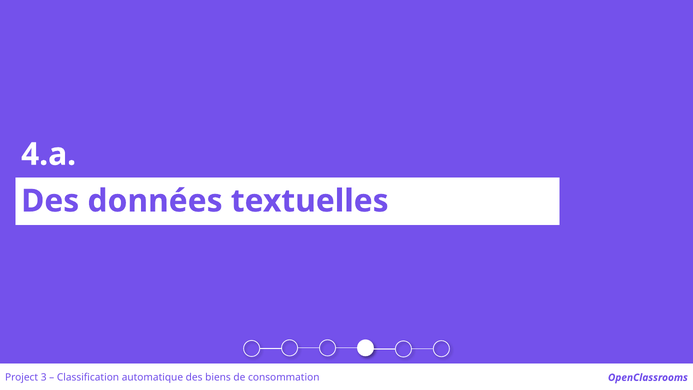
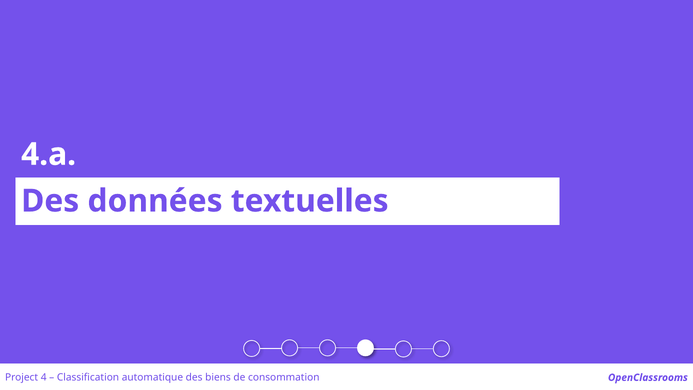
3: 3 -> 4 (44, 377)
